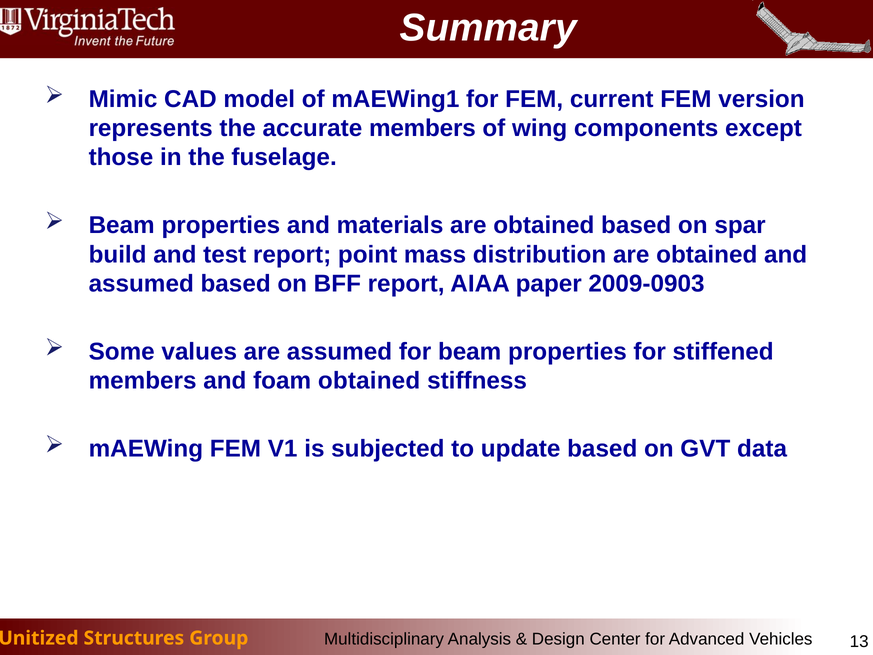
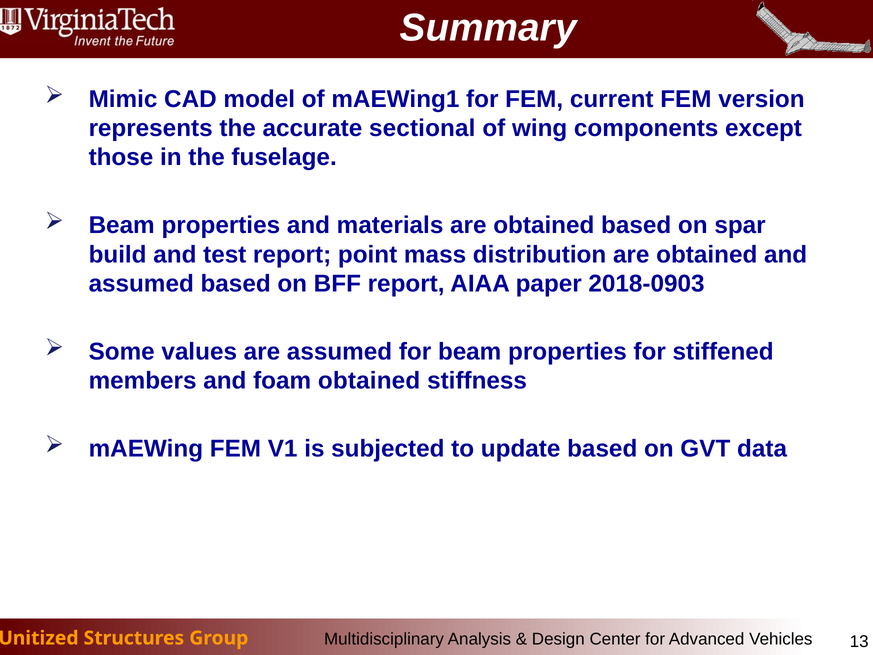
accurate members: members -> sectional (422, 128)
2009-0903: 2009-0903 -> 2018-0903 (646, 284)
